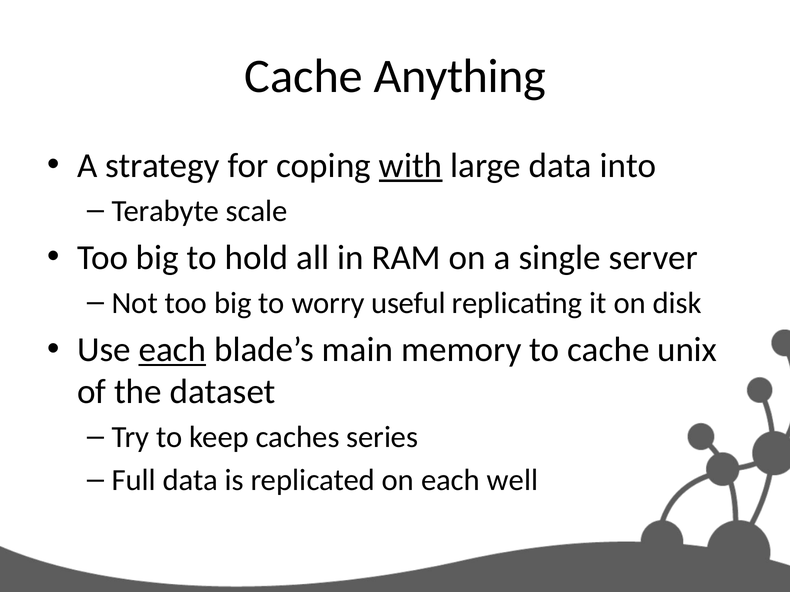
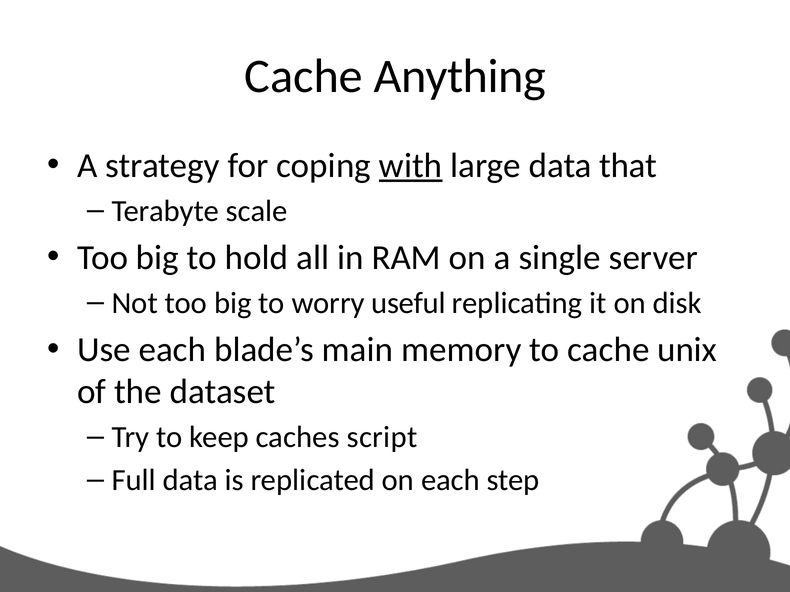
into: into -> that (628, 166)
each underline: present -> none (172, 350)
series: series -> script (382, 438)
well: well -> step (513, 480)
